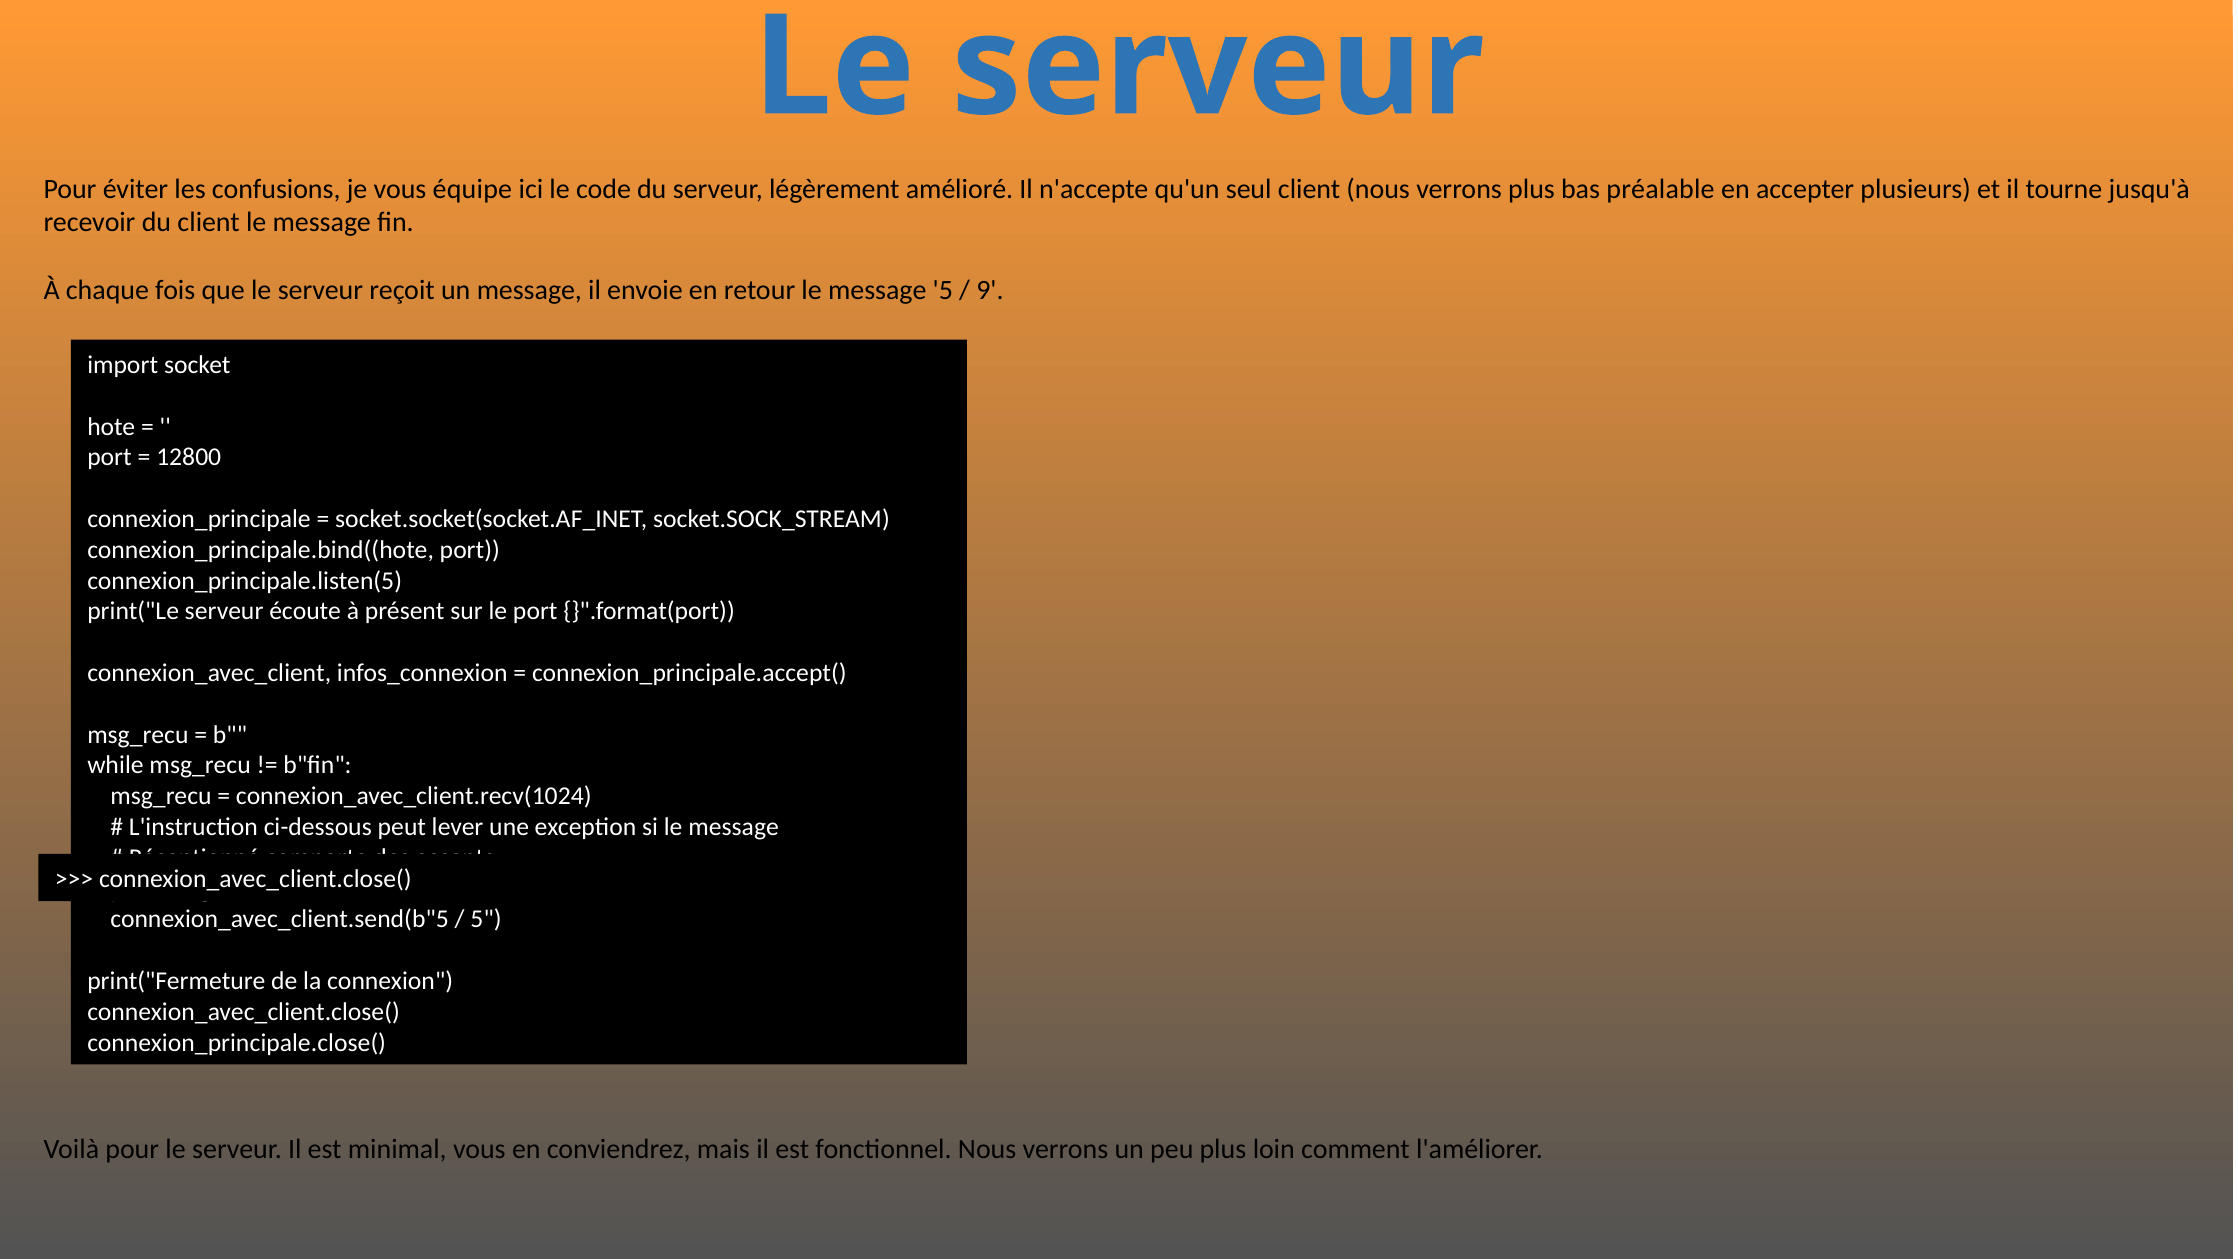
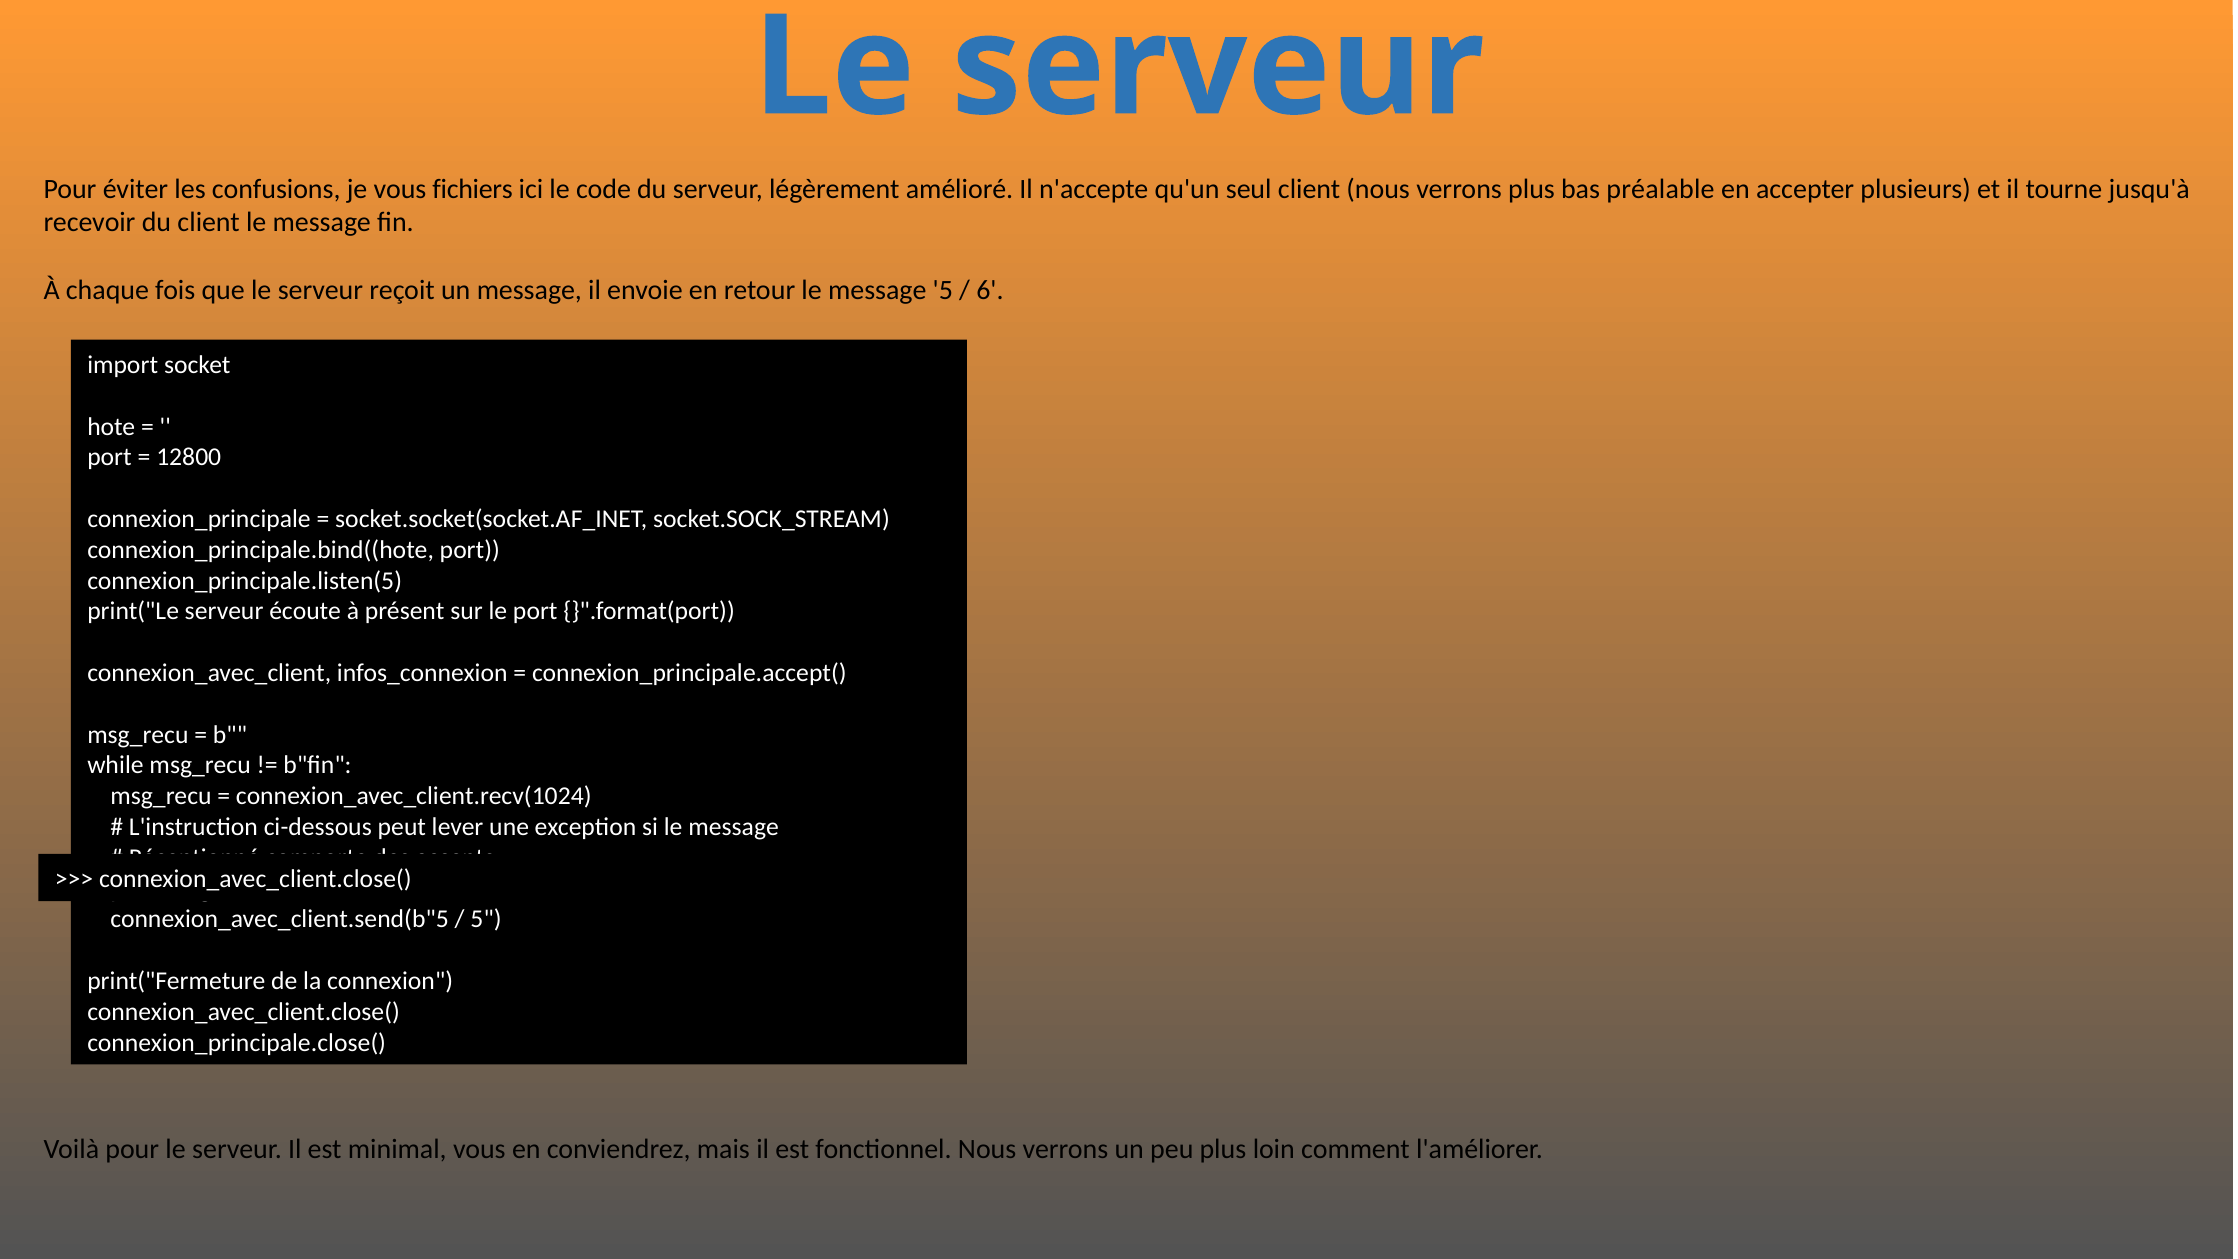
équipe: équipe -> fichiers (473, 189)
9: 9 -> 6 (990, 290)
